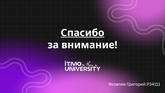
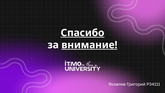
внимание underline: none -> present (89, 45)
